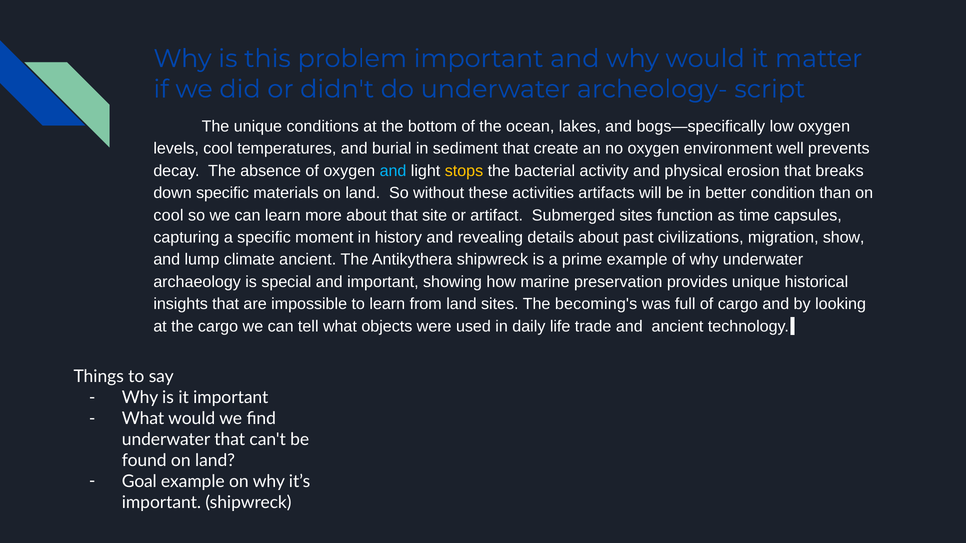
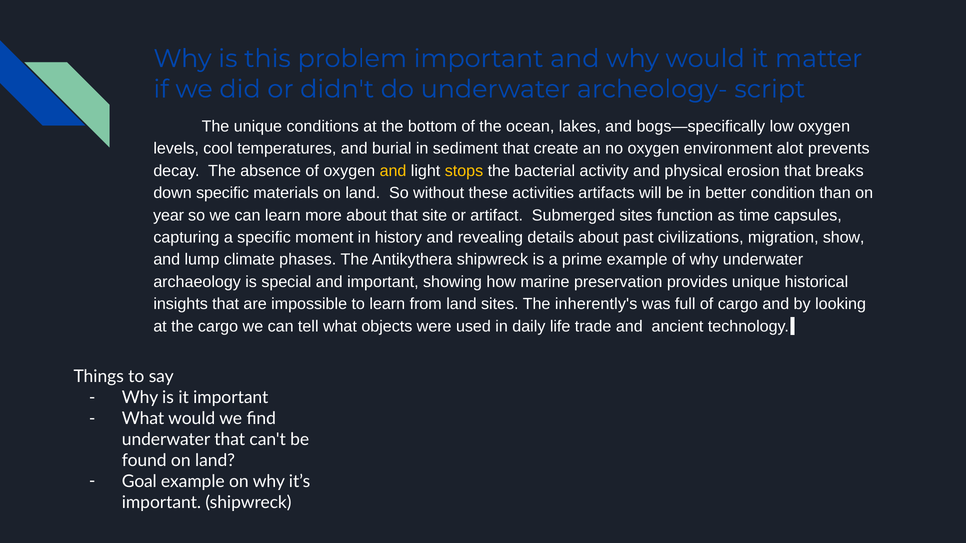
well: well -> alot (790, 149)
and colour: light blue -> yellow (393, 171)
cool: cool -> year (169, 215)
climate ancient: ancient -> phases (308, 260)
becoming's: becoming's -> inherently's (596, 304)
